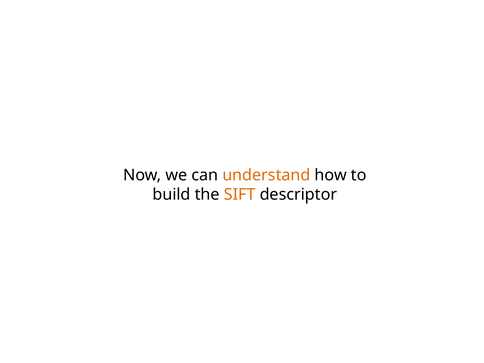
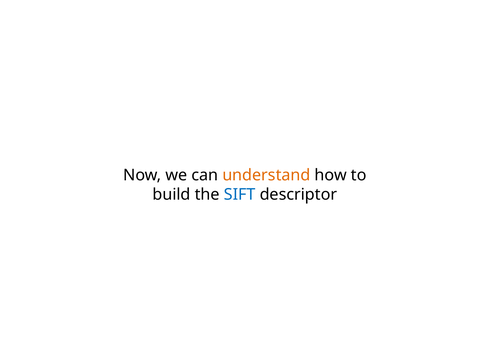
SIFT colour: orange -> blue (240, 194)
